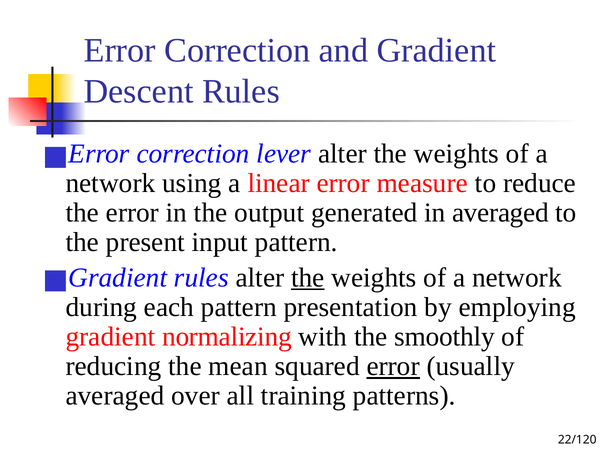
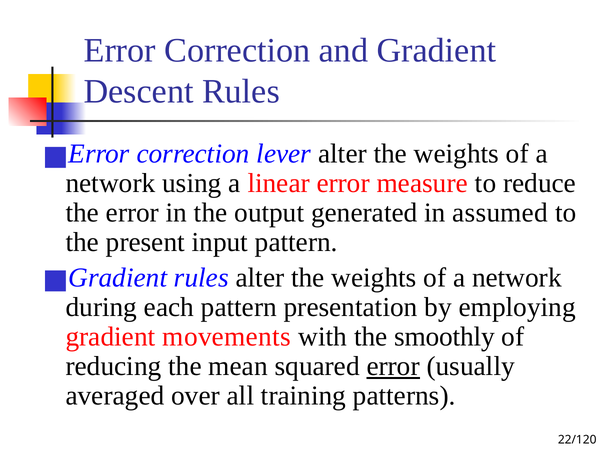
in averaged: averaged -> assumed (500, 213)
the underline: present -> none (308, 277)
normalizing: normalizing -> movements (227, 337)
